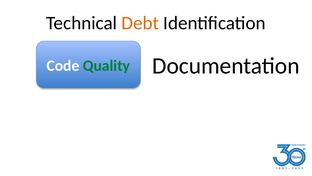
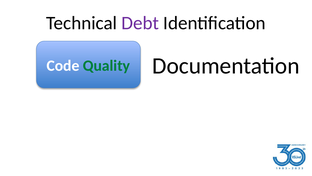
Debt colour: orange -> purple (140, 23)
